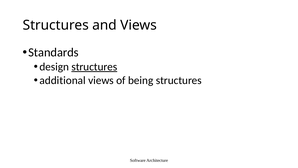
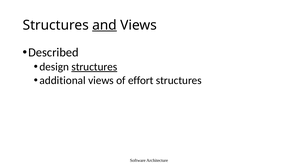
and underline: none -> present (105, 25)
Standards: Standards -> Described (53, 52)
being: being -> effort (141, 80)
